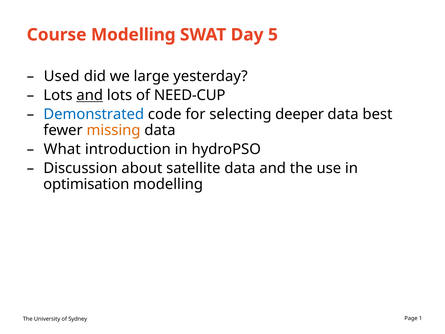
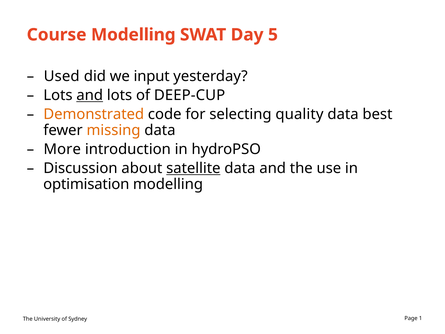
large: large -> input (152, 76)
NEED-CUP: NEED-CUP -> DEEP-CUP (190, 95)
Demonstrated colour: blue -> orange (94, 114)
deeper: deeper -> quality (299, 114)
What: What -> More (62, 149)
satellite underline: none -> present (193, 168)
